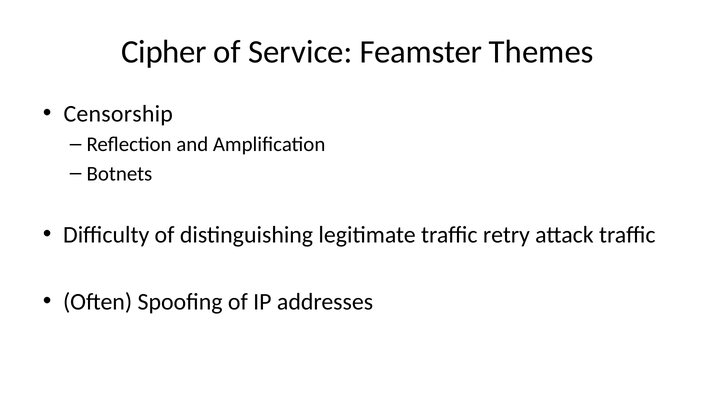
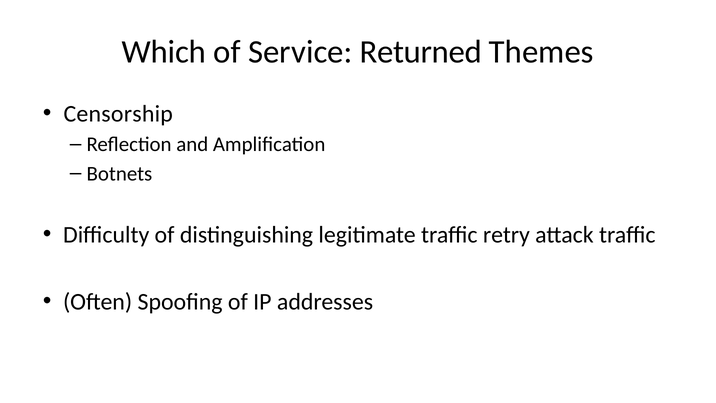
Cipher: Cipher -> Which (164, 52)
Feamster: Feamster -> Returned (421, 52)
